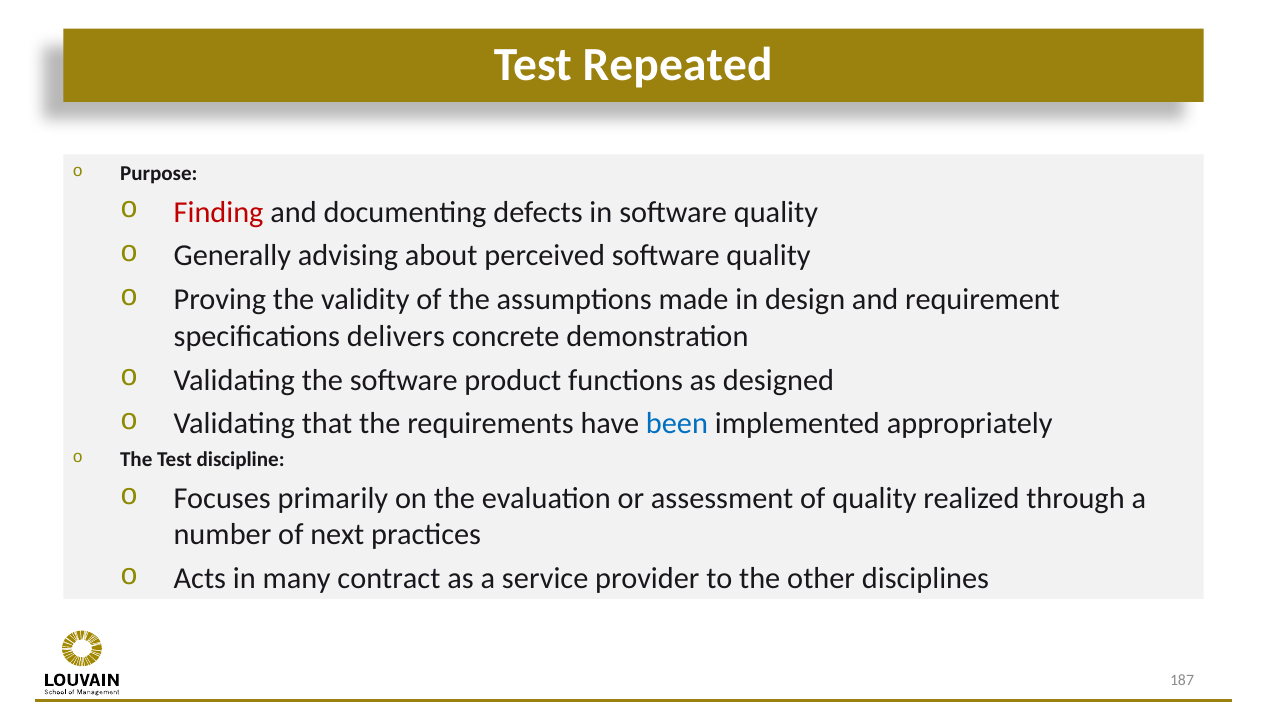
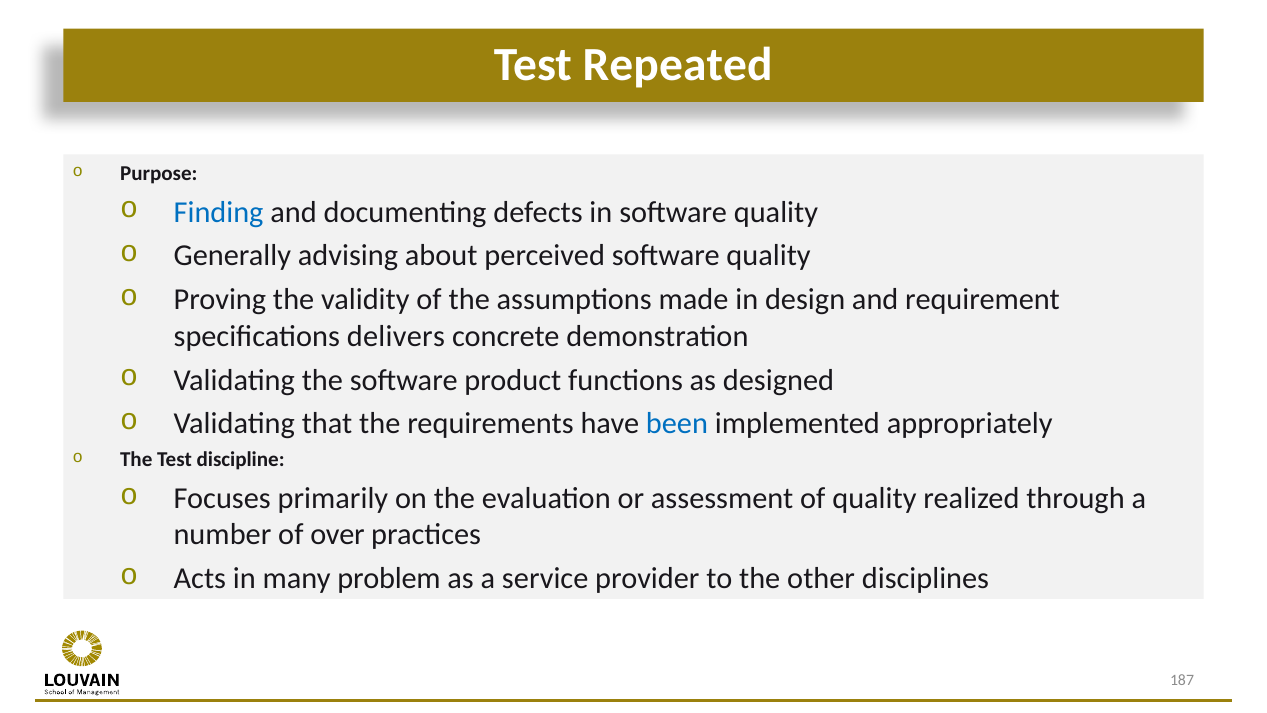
Finding colour: red -> blue (219, 212)
next: next -> over (337, 534)
contract: contract -> problem (389, 578)
